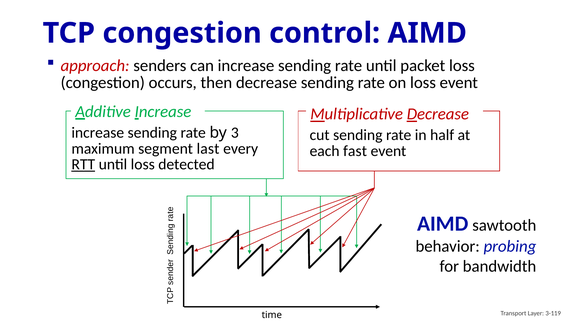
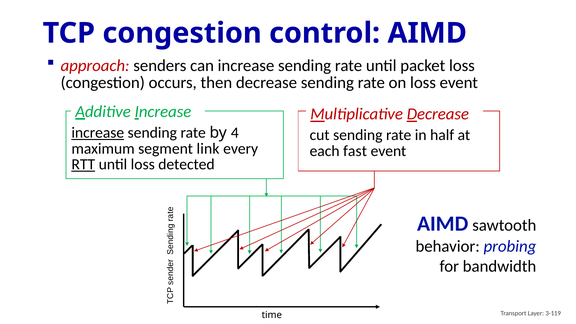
increase underline: none -> present (98, 133)
3: 3 -> 4 (235, 133)
last: last -> link (208, 149)
